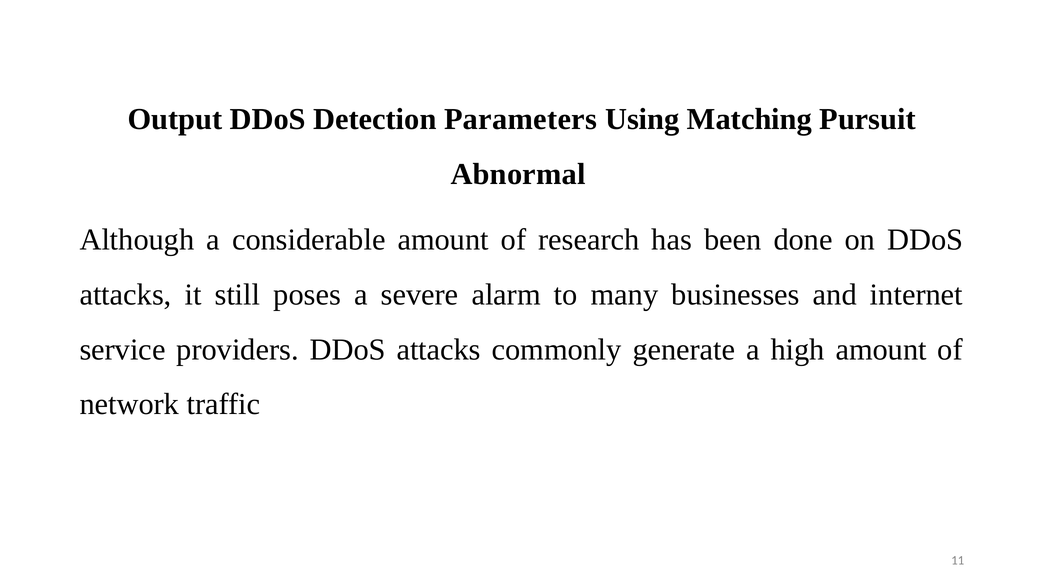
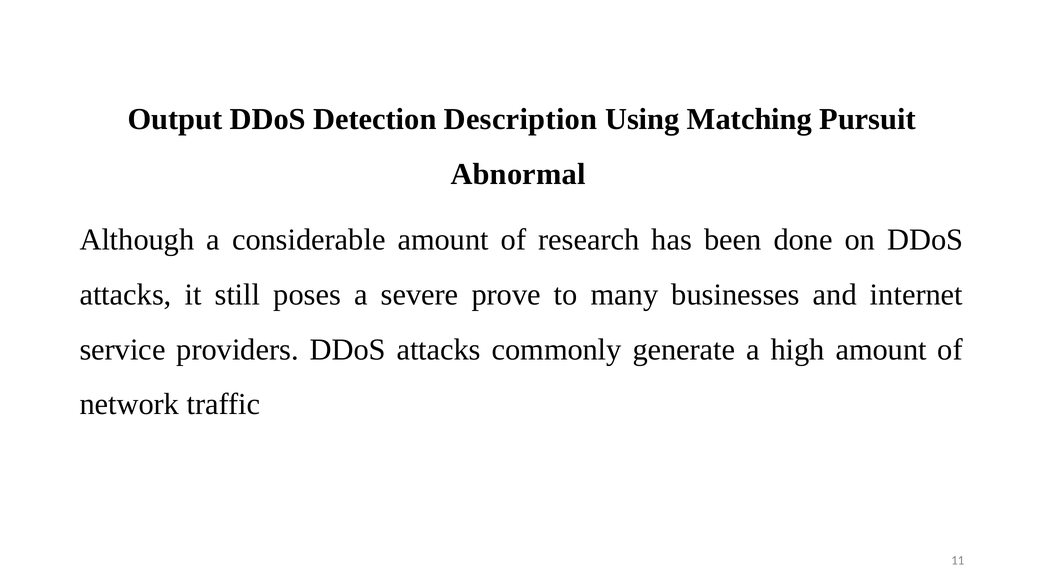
Parameters: Parameters -> Description (521, 119)
alarm: alarm -> prove (506, 295)
